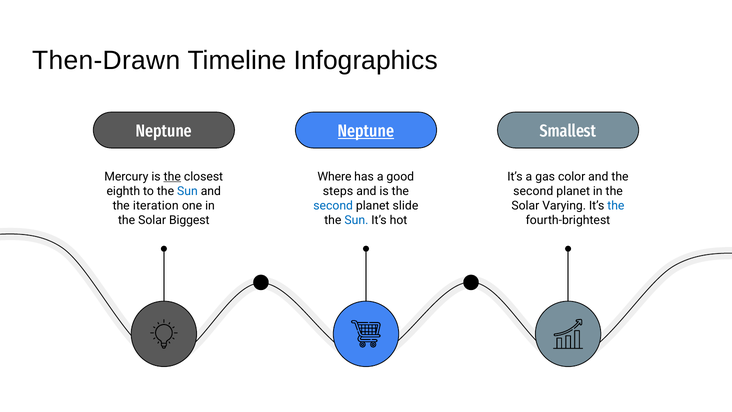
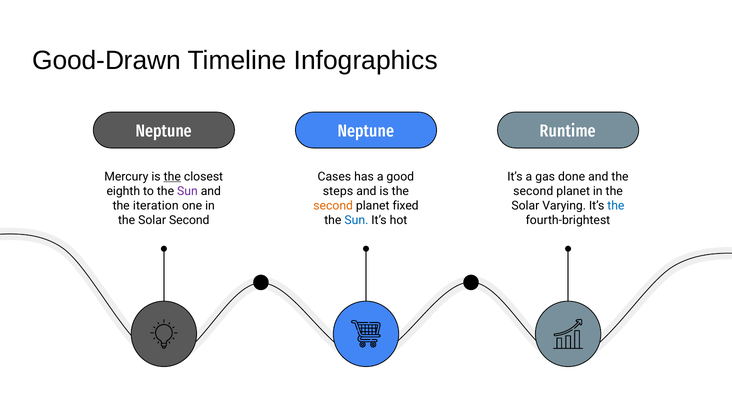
Then-Drawn: Then-Drawn -> Good-Drawn (107, 61)
Neptune underline: present -> none (366, 131)
Smallest: Smallest -> Runtime (568, 131)
Where: Where -> Cases (334, 176)
color: color -> done (572, 176)
Sun colour: blue -> purple (187, 191)
second colour: blue -> orange (333, 206)
slide: slide -> fixed (406, 206)
Solar Biggest: Biggest -> Second (189, 220)
